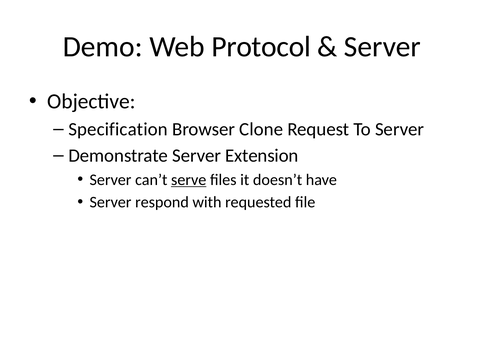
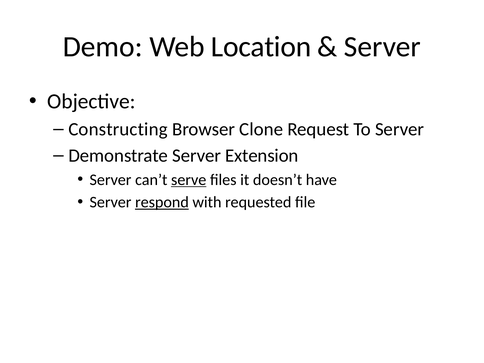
Protocol: Protocol -> Location (261, 47)
Specification: Specification -> Constructing (118, 129)
respond underline: none -> present (162, 202)
